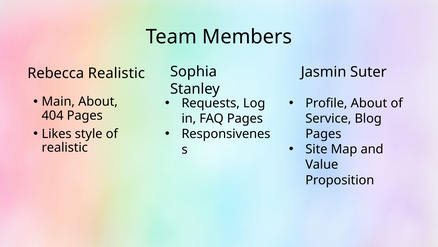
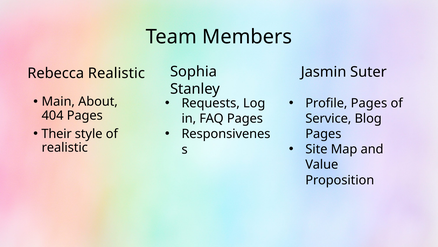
Profile About: About -> Pages (369, 103)
Likes: Likes -> Their (57, 134)
